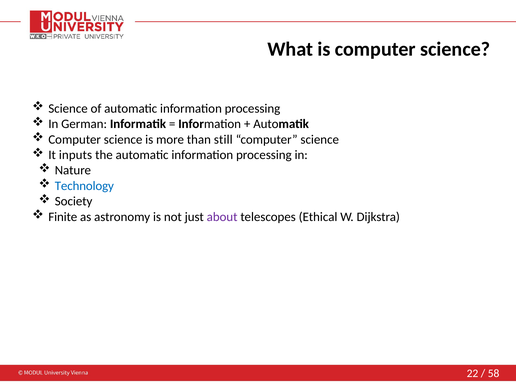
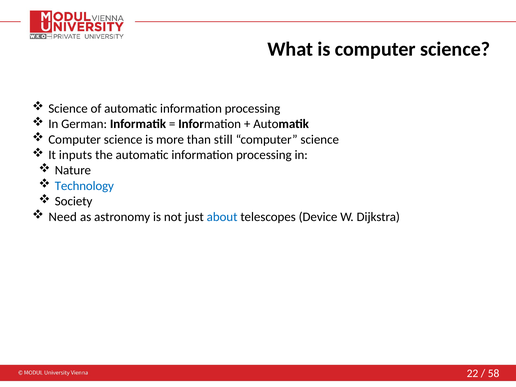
Finite: Finite -> Need (63, 217)
about colour: purple -> blue (222, 217)
Ethical: Ethical -> Device (318, 217)
